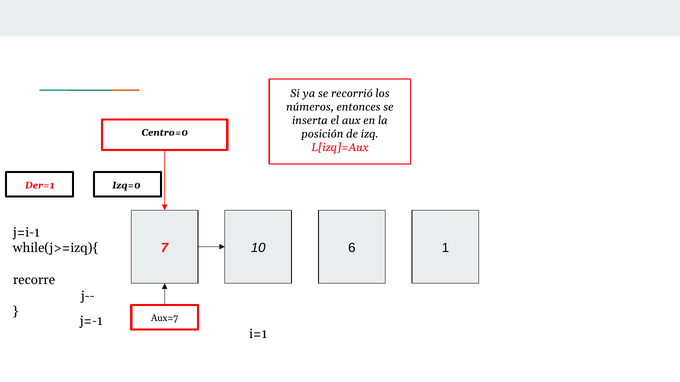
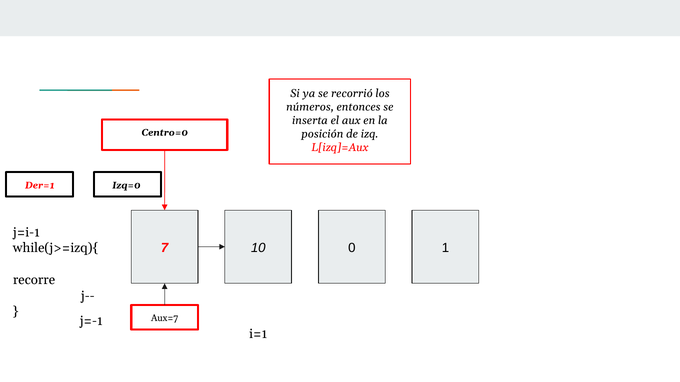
6: 6 -> 0 (352, 248)
